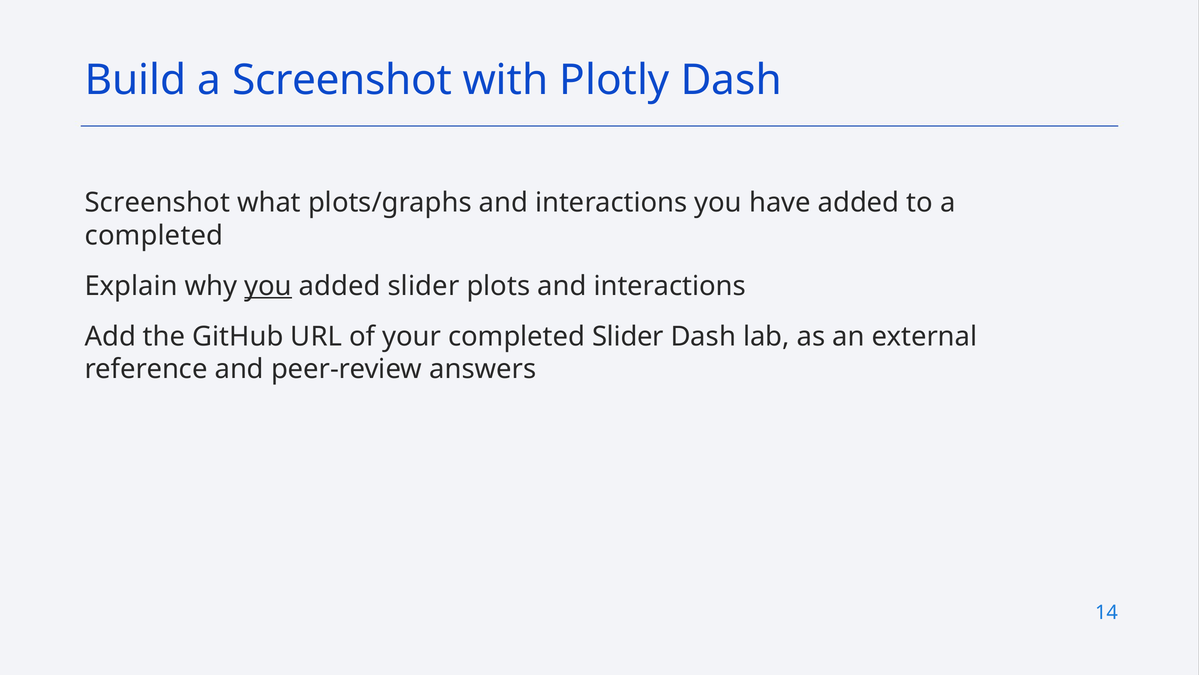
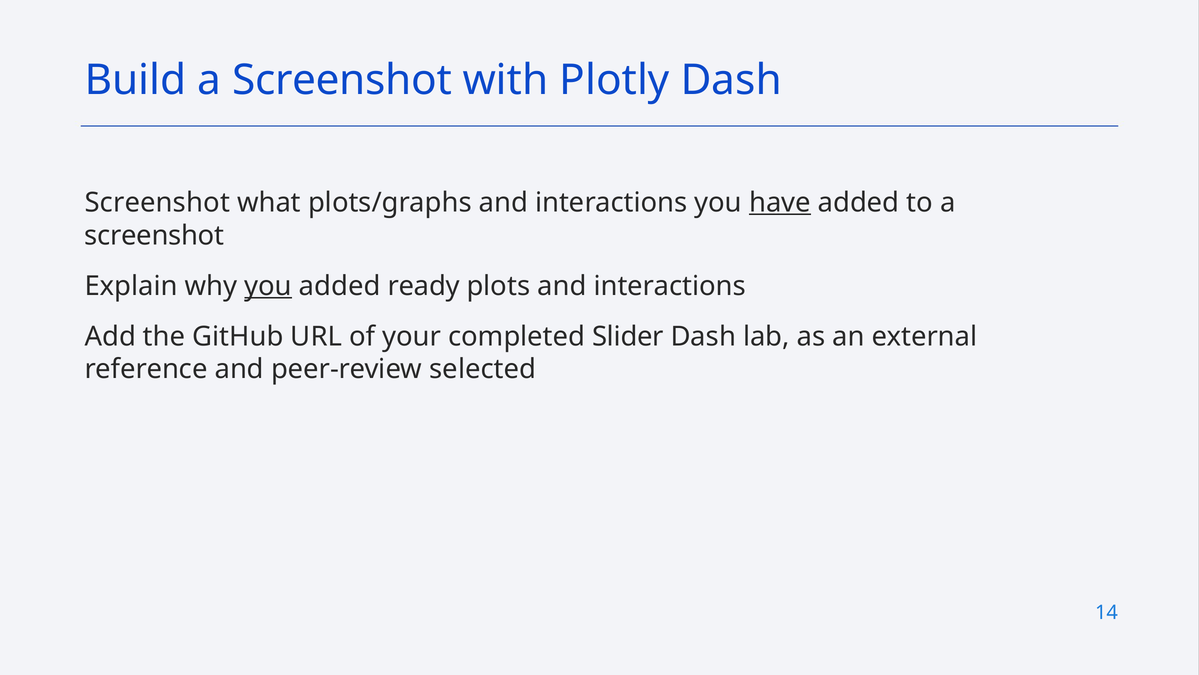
have underline: none -> present (780, 202)
completed: completed -> screenshot (154, 235)
added slider: slider -> ready (424, 286)
answers: answers -> selected (483, 369)
